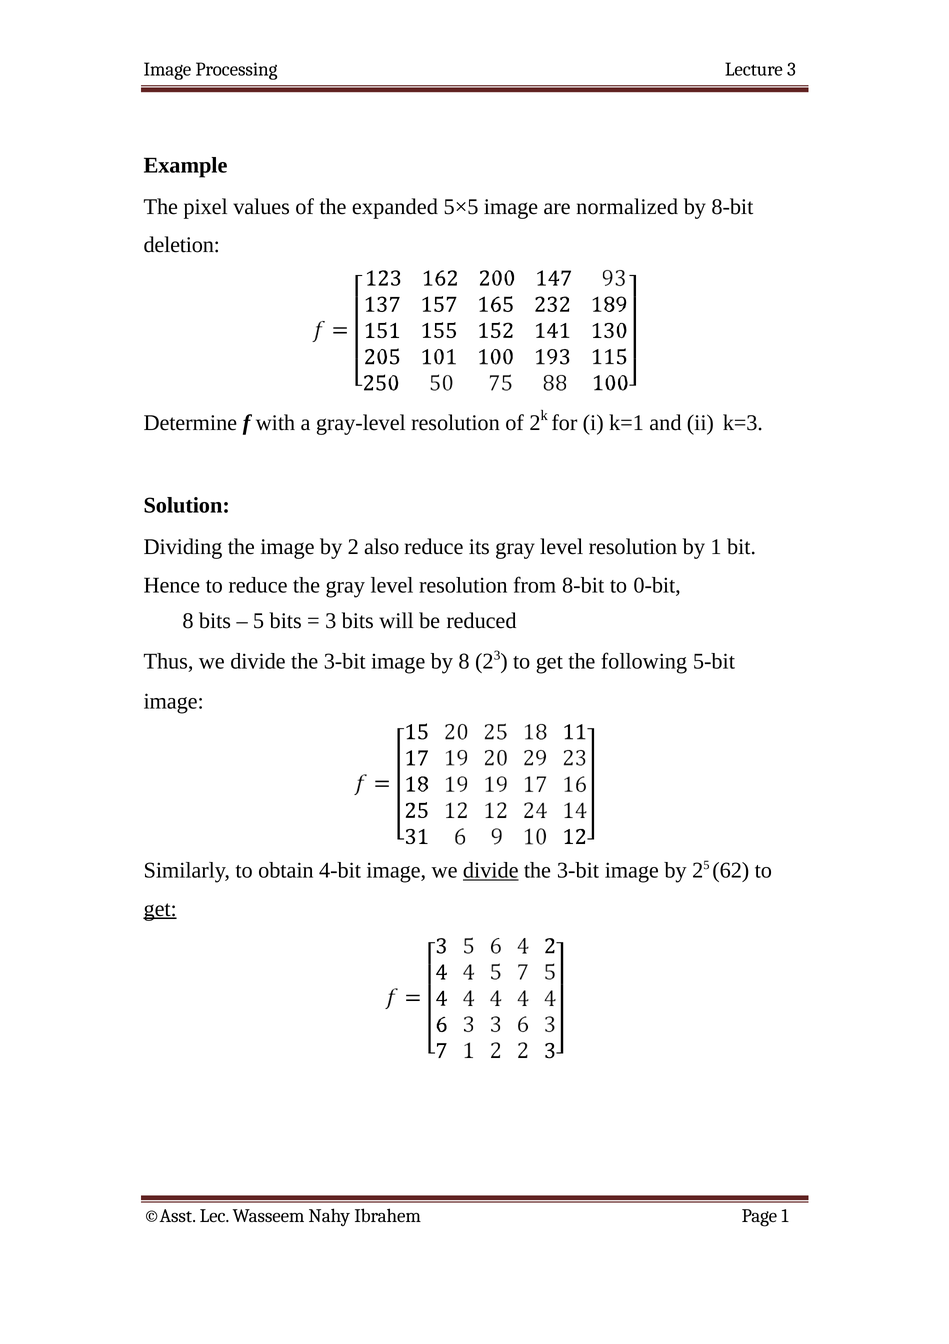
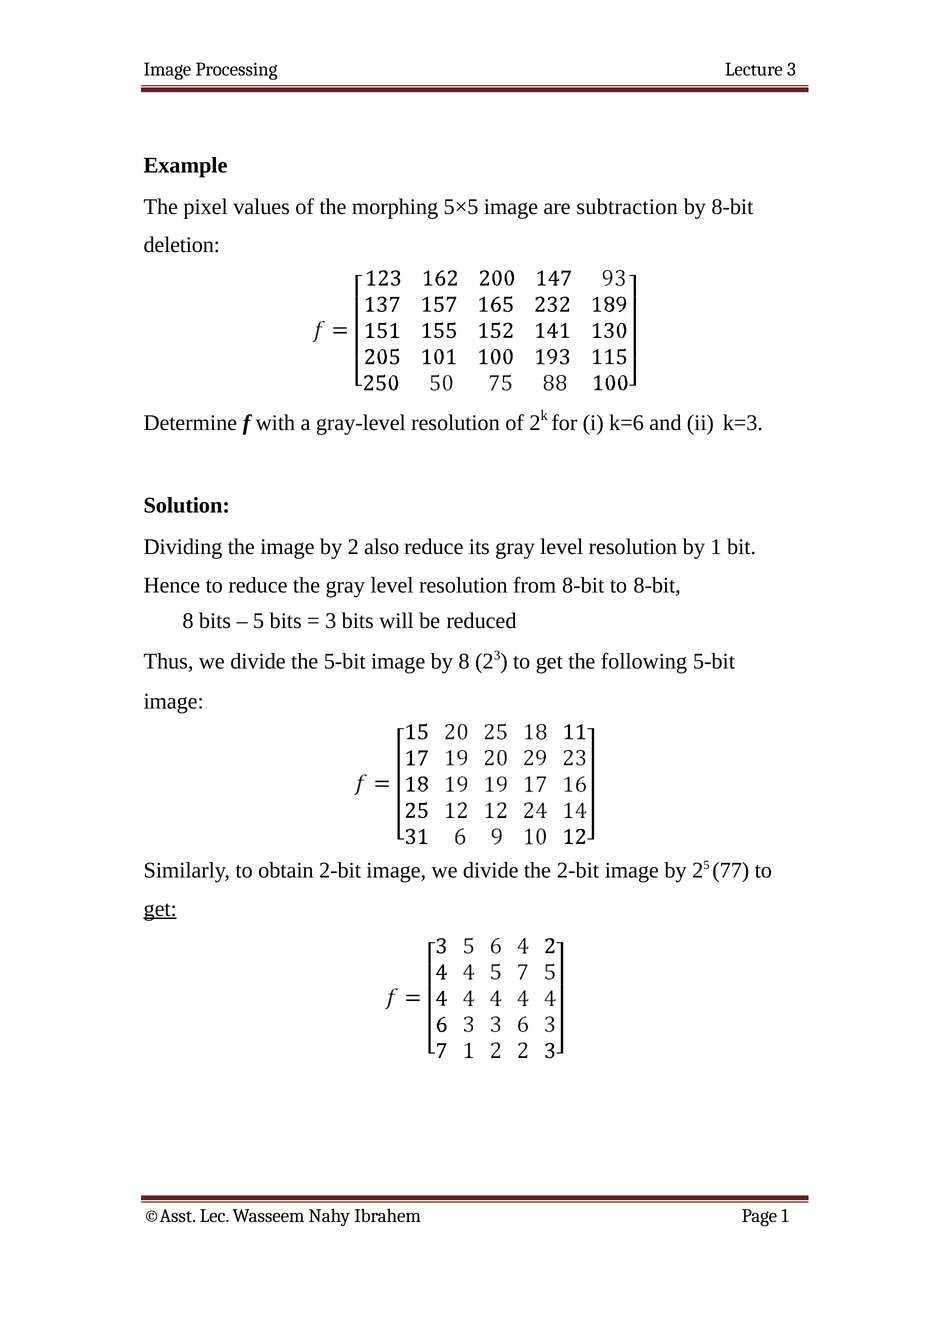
expanded: expanded -> morphing (395, 206)
normalized: normalized -> subtraction (627, 206)
k=1: k=1 -> k=6 (627, 423)
to 0-bit: 0-bit -> 8-bit (657, 585)
3-bit: 3-bit -> 5-bit (345, 661)
obtain 4-bit: 4-bit -> 2-bit (340, 870)
divide underline: present -> none (491, 870)
3-bit: 3-bit -> 2-bit (578, 870)
62: 62 -> 77 (731, 870)
